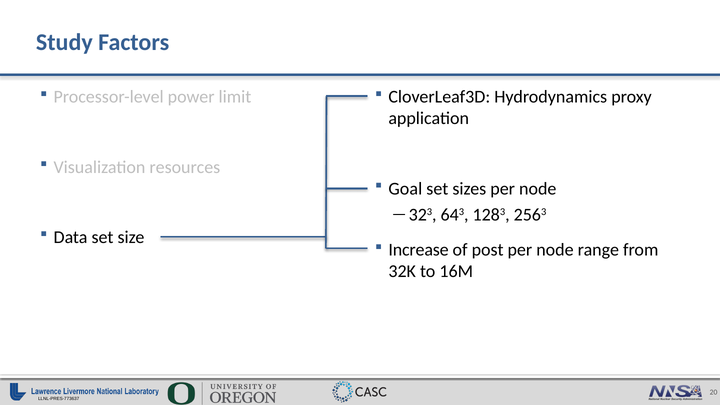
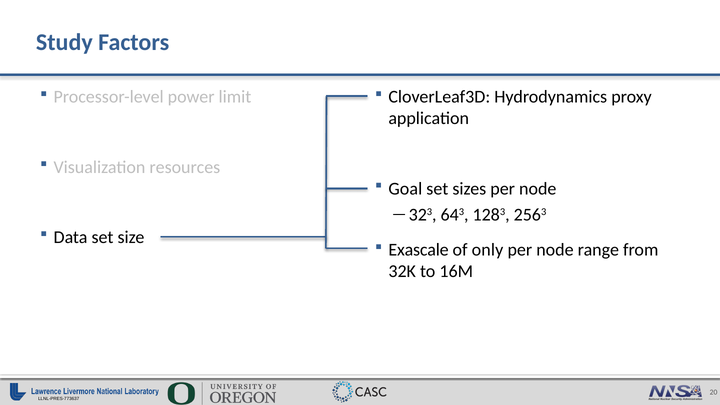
Increase: Increase -> Exascale (419, 250)
post: post -> only (487, 250)
